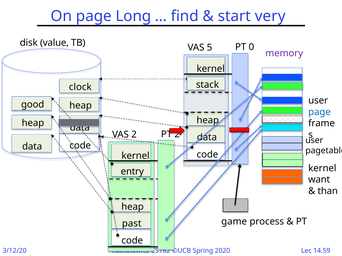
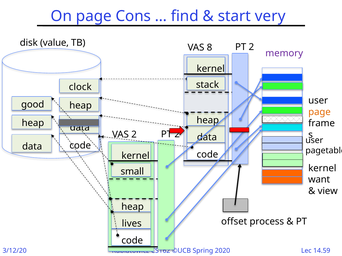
Long: Long -> Cons (133, 16)
5: 5 -> 8 (209, 48)
0: 0 -> 2 (251, 47)
page colour: blue -> orange (319, 112)
entry: entry -> small (132, 172)
than: than -> view (328, 191)
game: game -> offset (234, 222)
past: past -> lives (132, 224)
